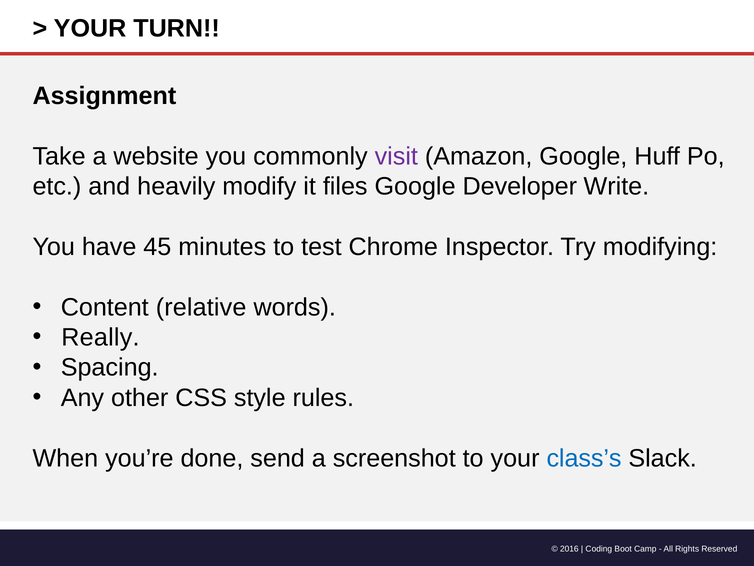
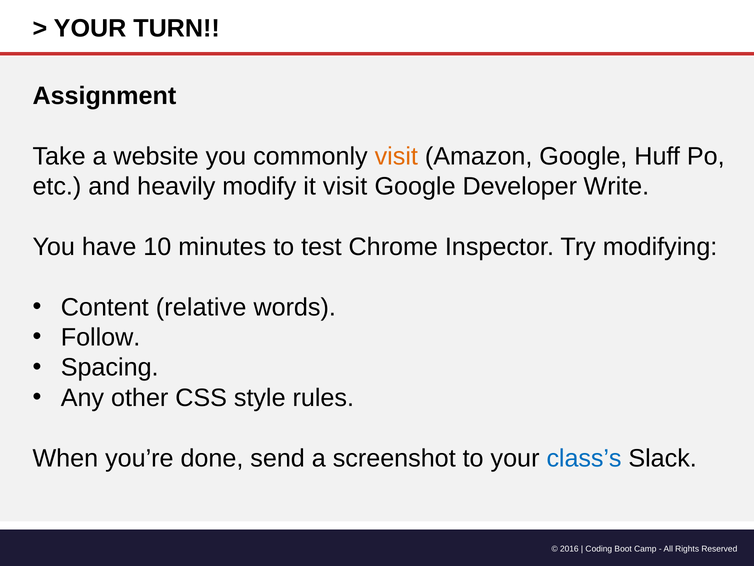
visit colour: purple -> orange (396, 156)
it files: files -> visit (345, 186)
45: 45 -> 10 (157, 247)
Really: Really -> Follow (101, 337)
